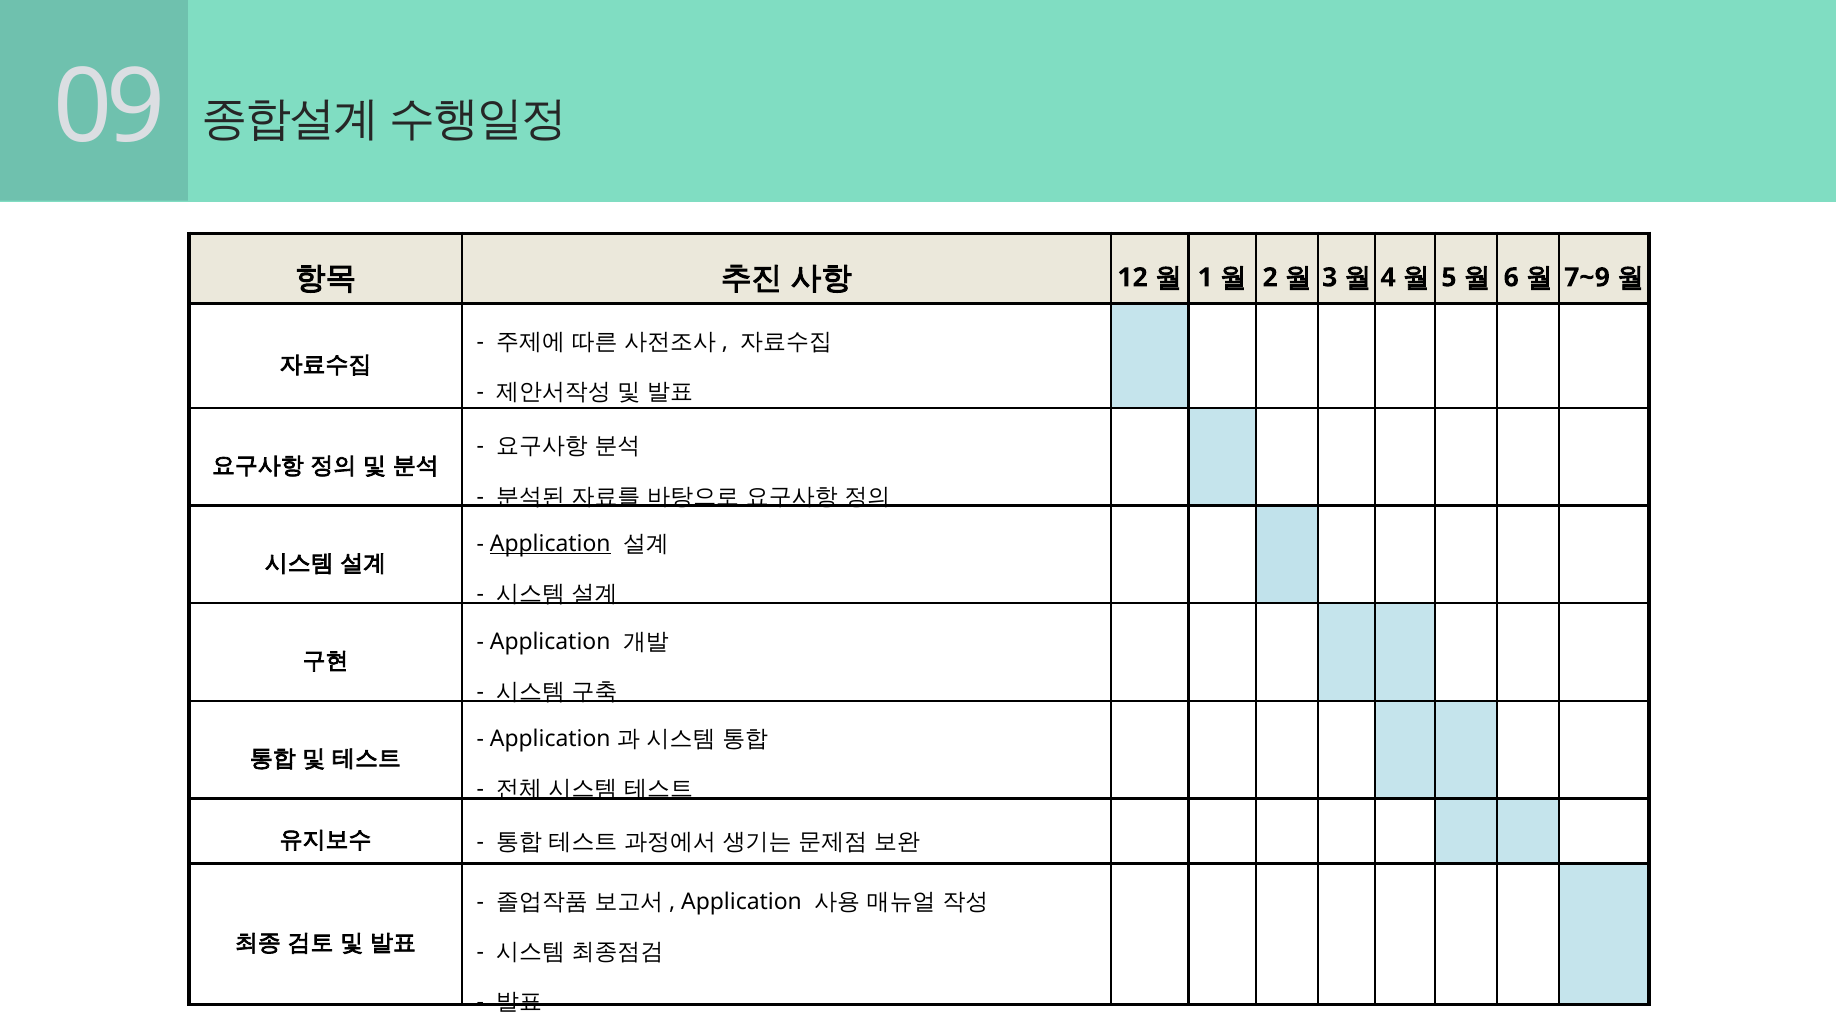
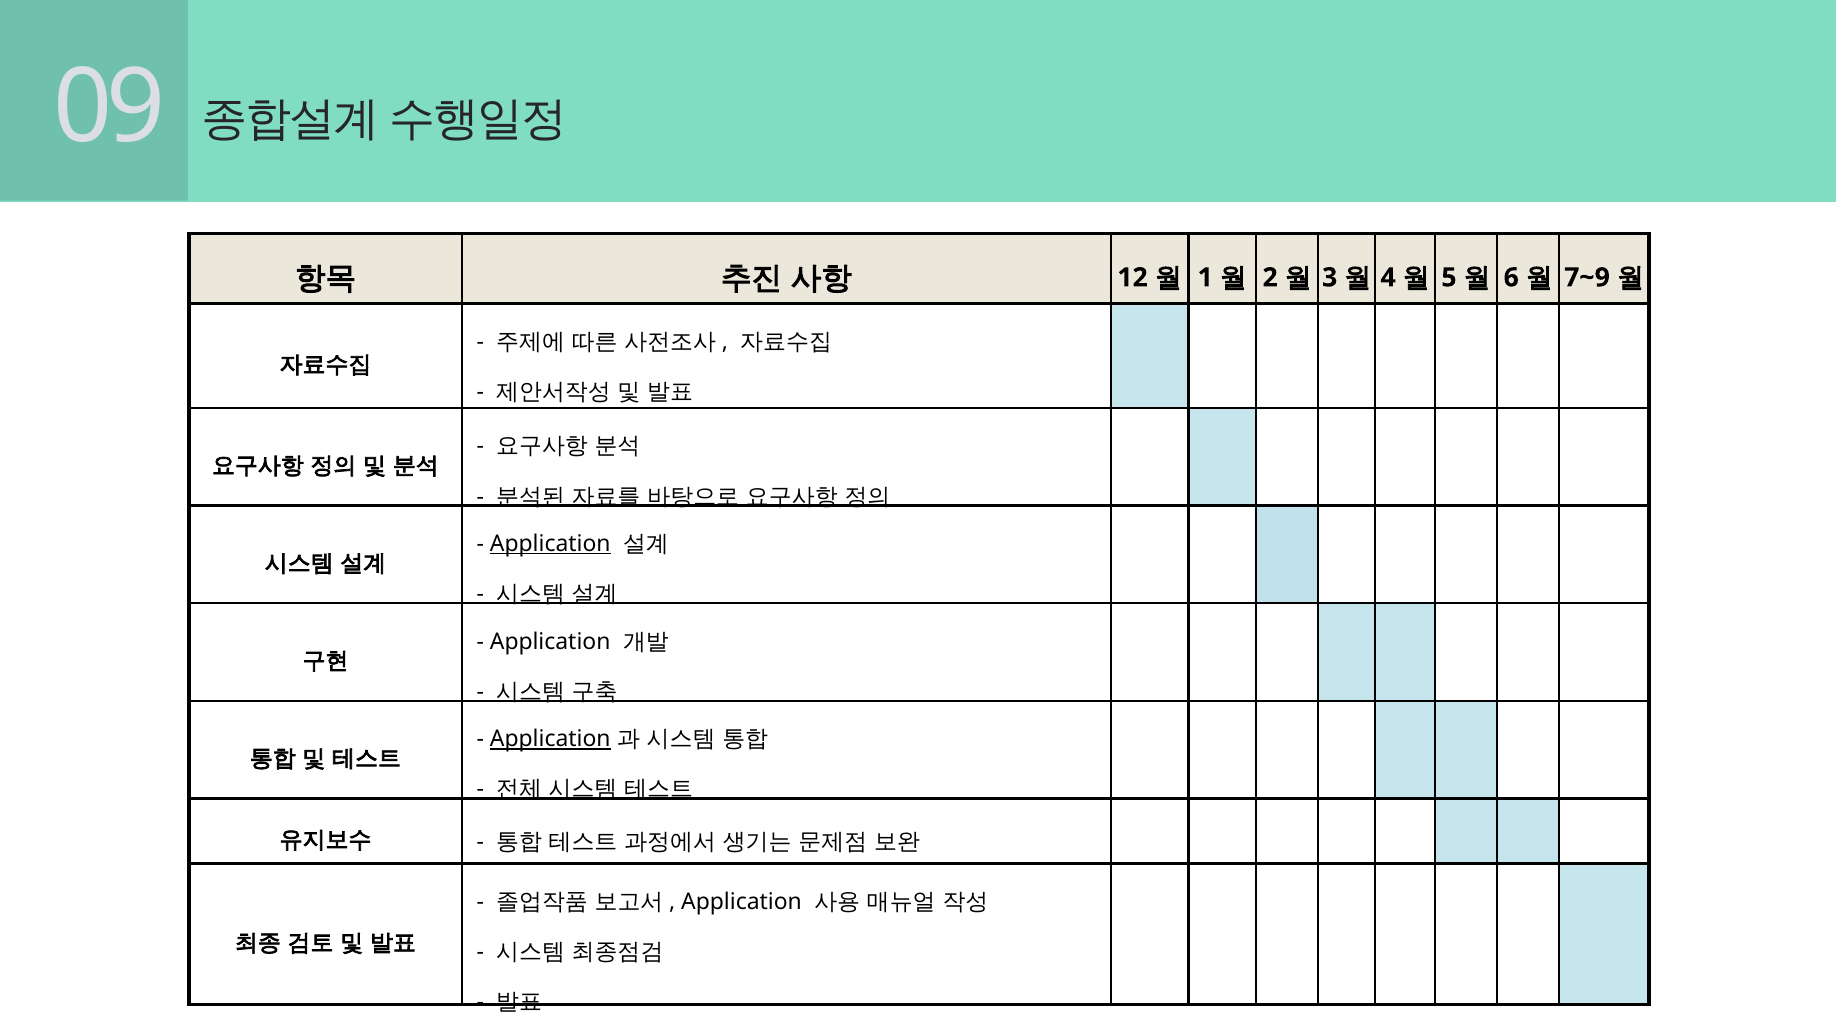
Application underline: none -> present (550, 739)
